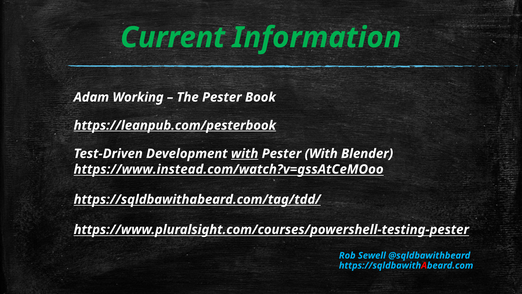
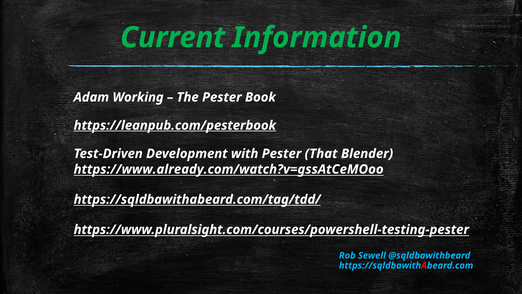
with underline: present -> none (245, 154)
Pester With: With -> That (321, 154)
https://www.instead.com/watch?v=gssAtCeMOoo: https://www.instead.com/watch?v=gssAtCeMOoo -> https://www.already.com/watch?v=gssAtCeMOoo (229, 169)
